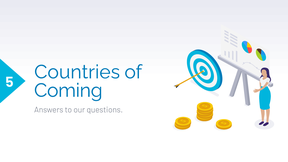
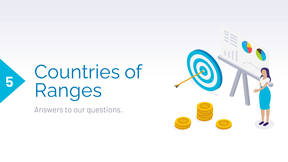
Coming: Coming -> Ranges (68, 90)
